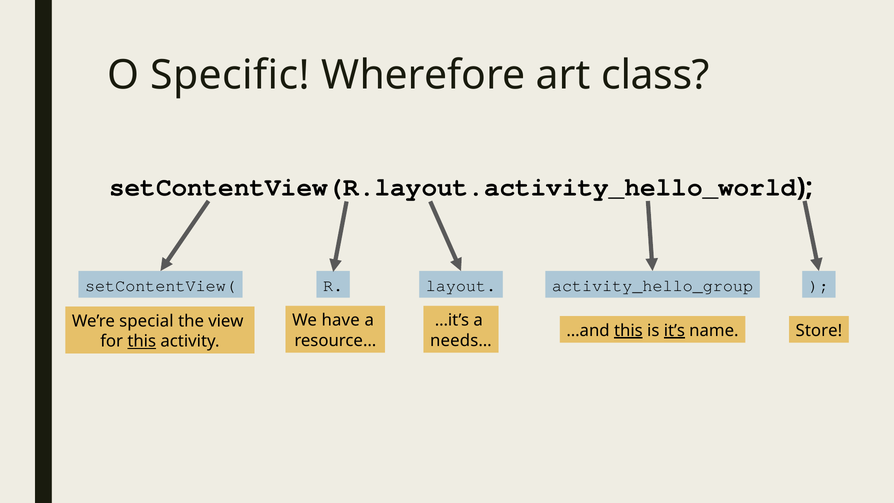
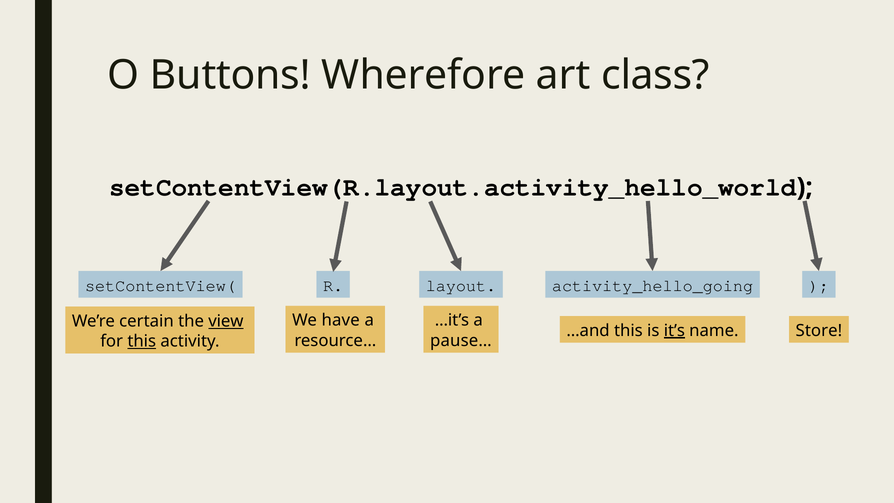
Specific: Specific -> Buttons (230, 75)
activity_hello_group: activity_hello_group -> activity_hello_going (653, 285)
special: special -> certain (146, 321)
view underline: none -> present (226, 321)
this underline: present -> none (628, 330)
needs…: needs… -> pause… (461, 340)
